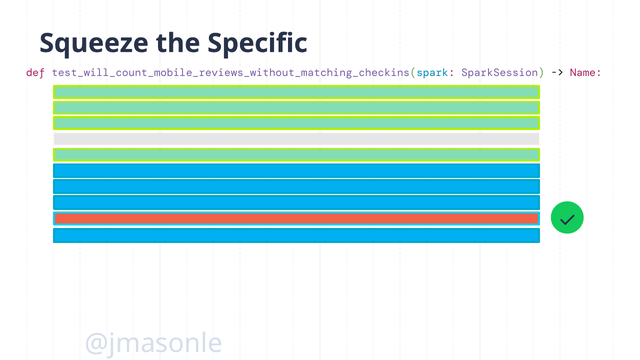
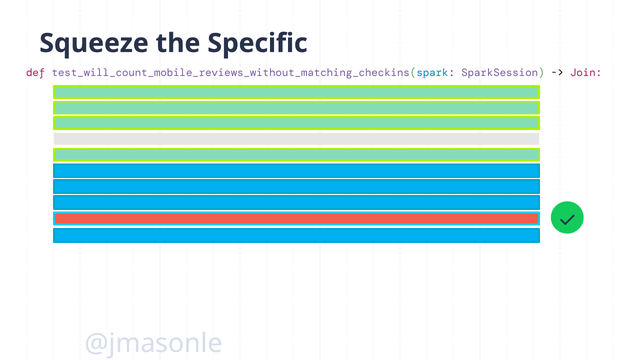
Name: Name -> Join (586, 73)
